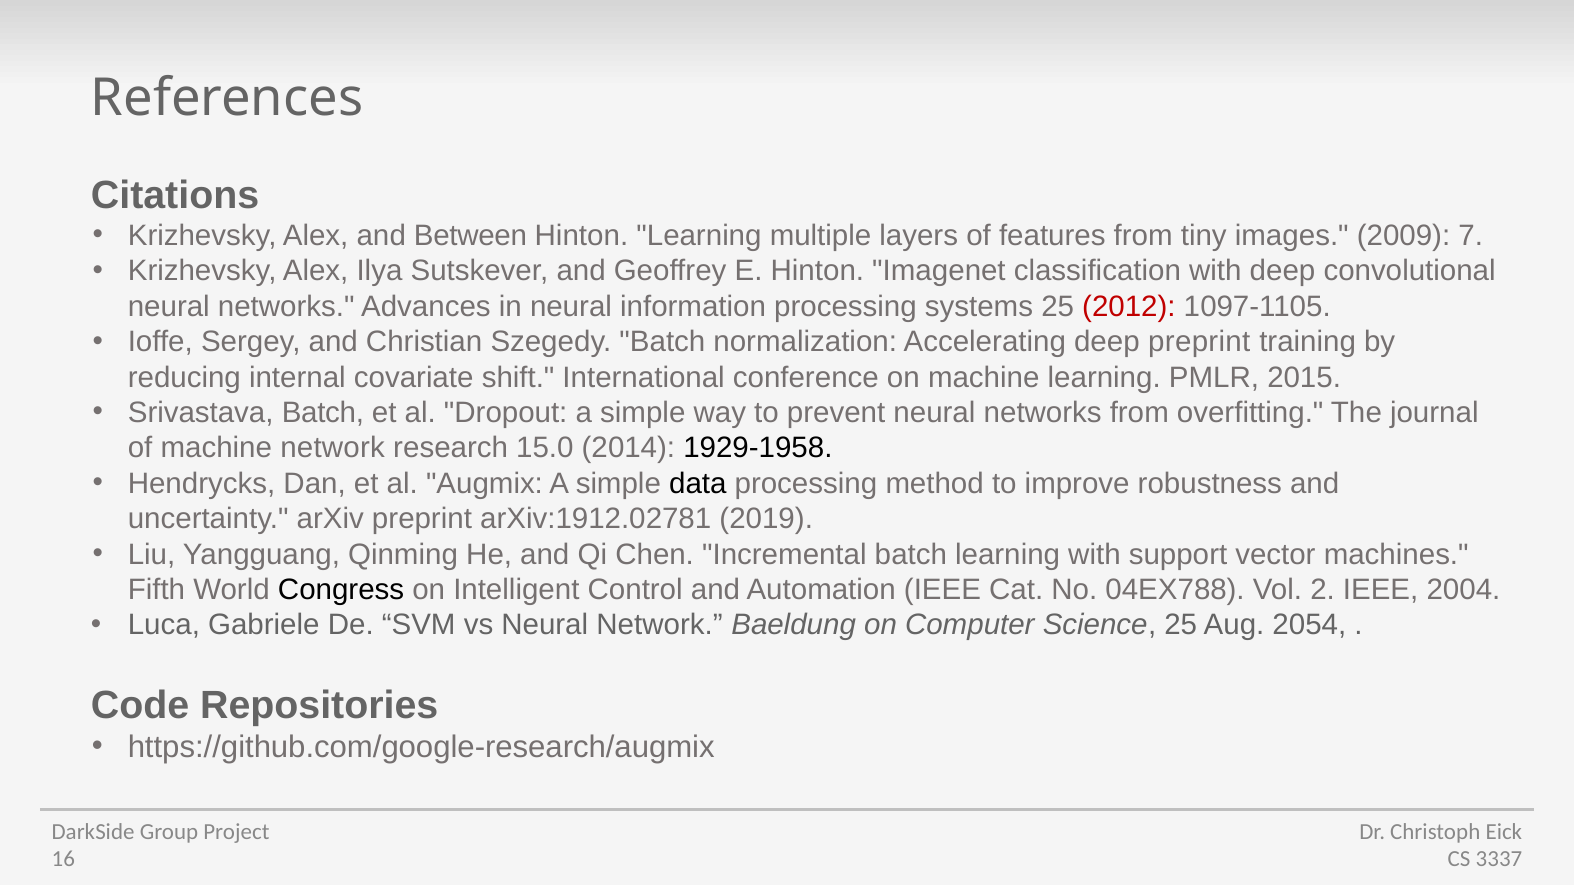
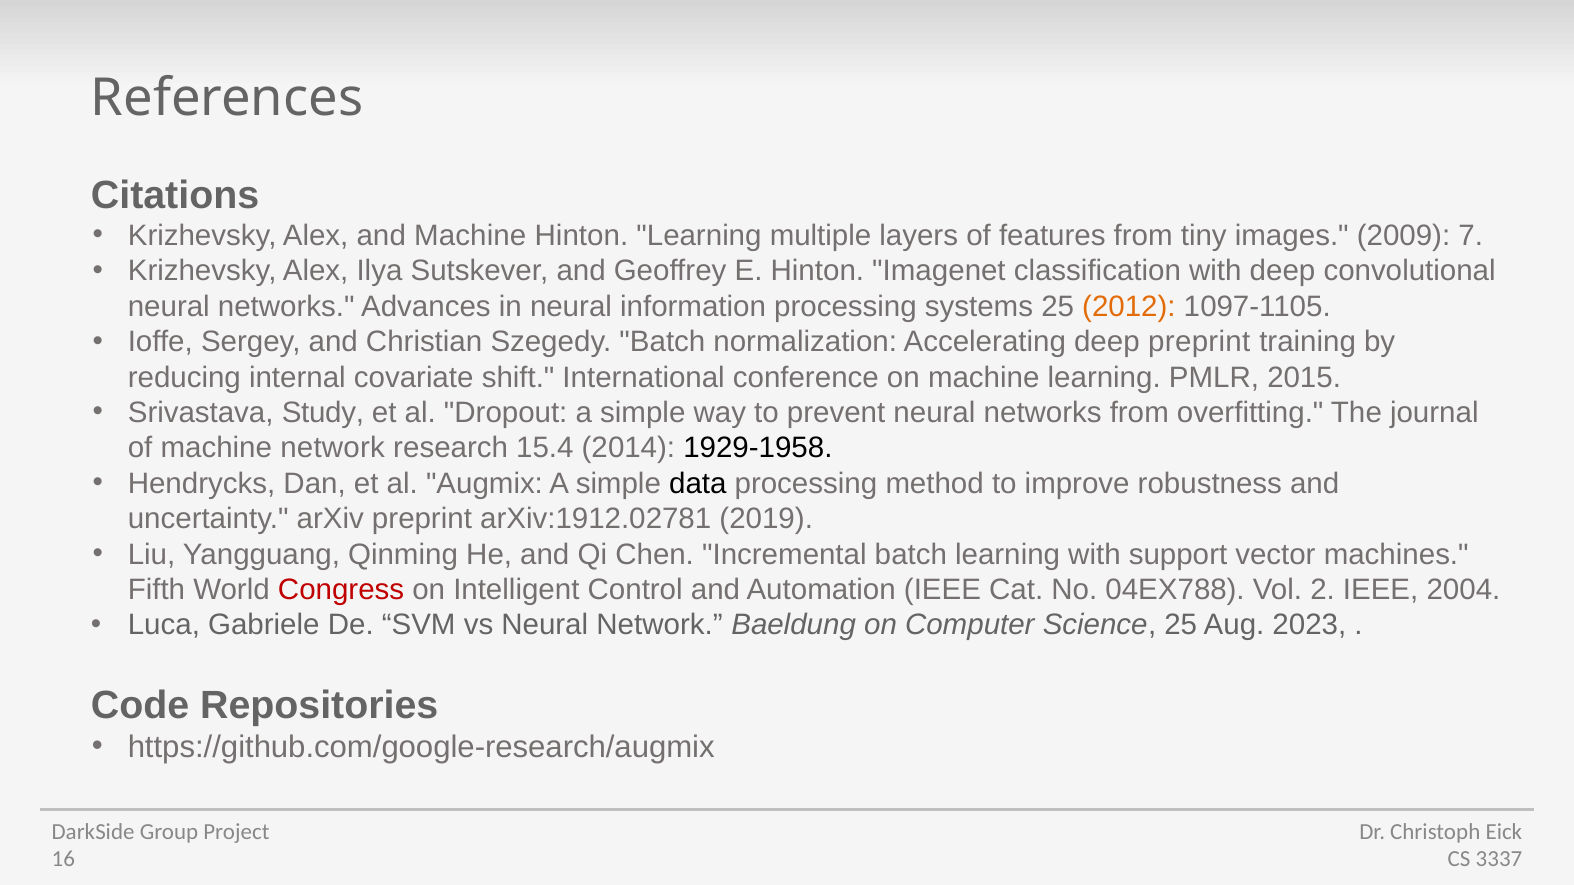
and Between: Between -> Machine (470, 236)
2012 colour: red -> orange (1129, 307)
Srivastava Batch: Batch -> Study (323, 413)
15.0: 15.0 -> 15.4 (545, 448)
Congress colour: black -> red (341, 590)
2054: 2054 -> 2023 (1309, 625)
